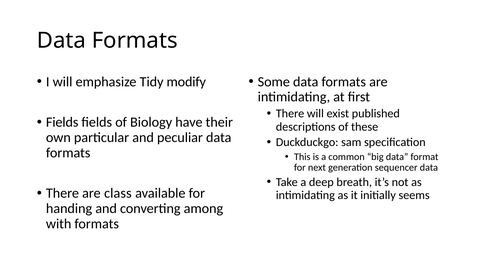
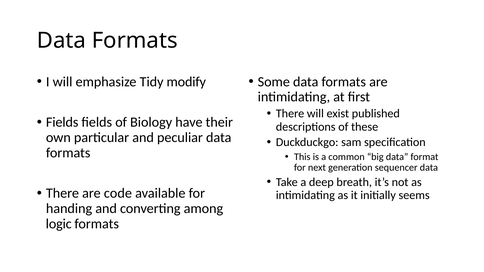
class: class -> code (118, 194)
with: with -> logic (59, 224)
